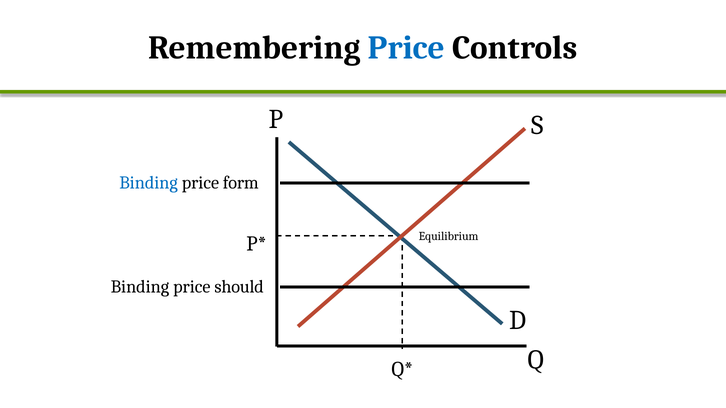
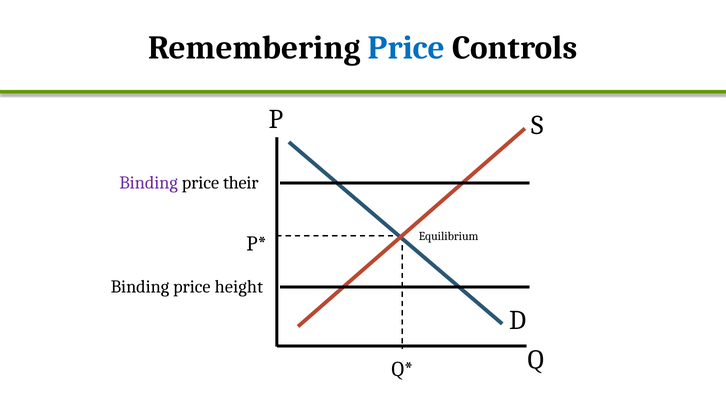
Binding colour: blue -> purple (149, 183)
form: form -> their (241, 183)
should: should -> height (239, 287)
